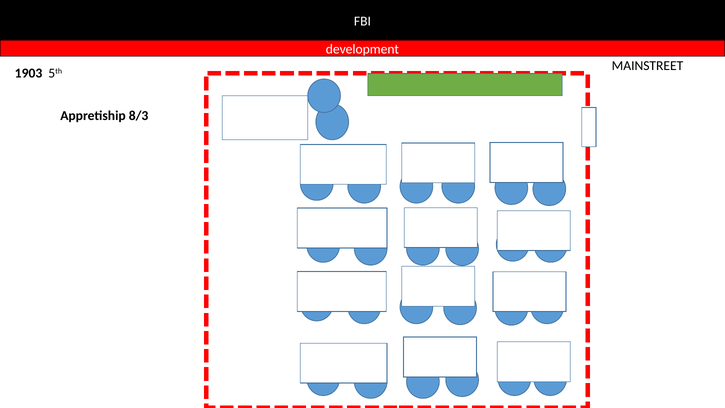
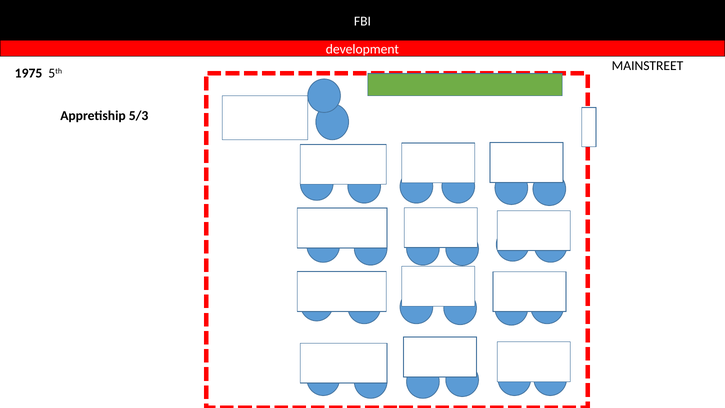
1903: 1903 -> 1975 (29, 73)
8/3: 8/3 -> 5/3 (139, 116)
